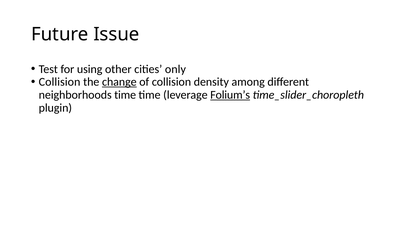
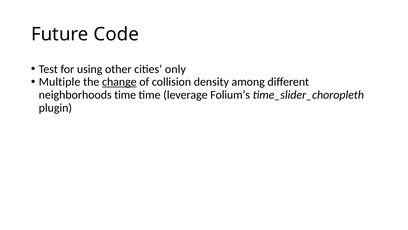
Issue: Issue -> Code (116, 34)
Collision: Collision -> Multiple (60, 82)
Folium’s underline: present -> none (230, 95)
